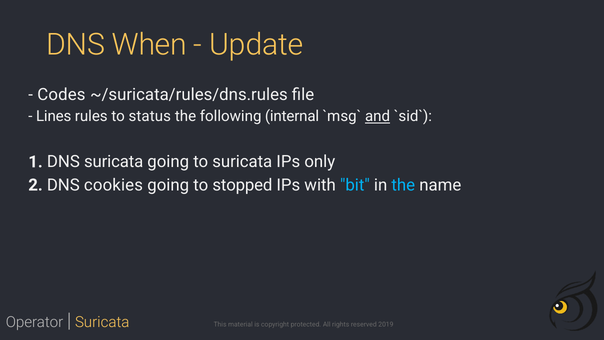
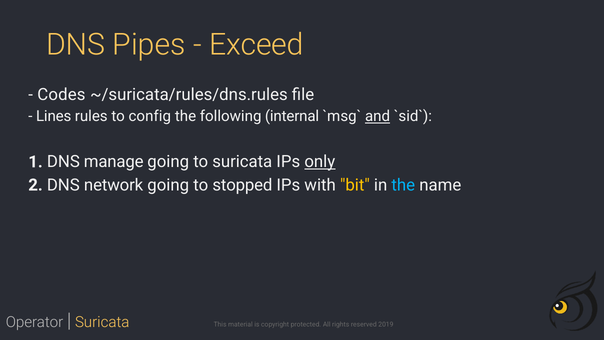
When: When -> Pipes (149, 45)
Update: Update -> Exceed (256, 45)
status: status -> config (150, 116)
DNS suricata: suricata -> manage (114, 162)
only underline: none -> present (320, 162)
cookies: cookies -> network (114, 185)
bit colour: light blue -> yellow (355, 185)
